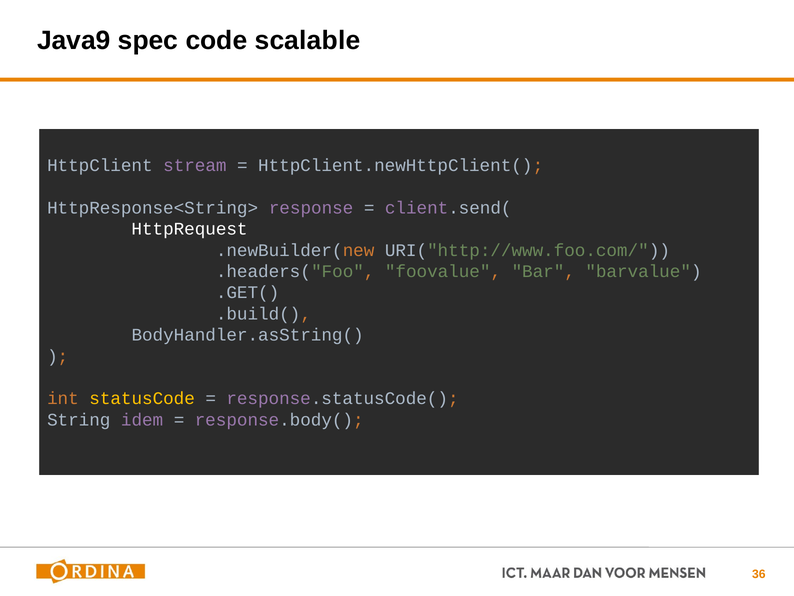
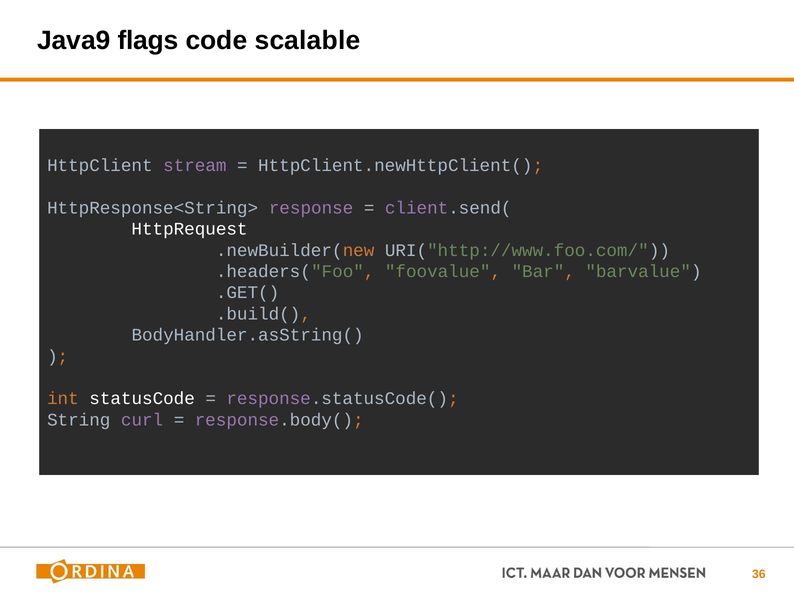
spec: spec -> flags (148, 40)
statusCode colour: yellow -> white (142, 398)
idem: idem -> curl (142, 419)
